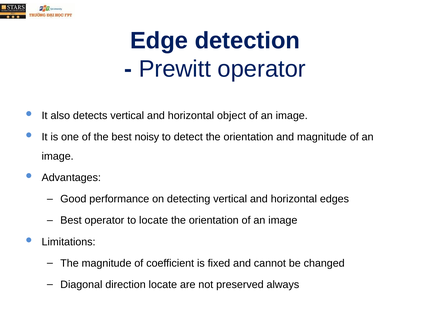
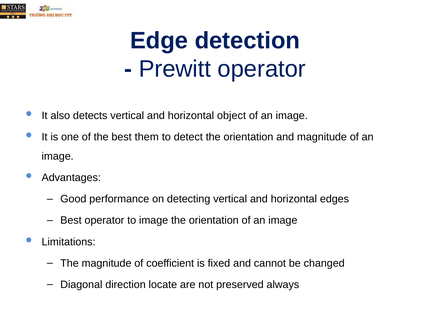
noisy: noisy -> them (147, 137)
to locate: locate -> image (154, 220)
